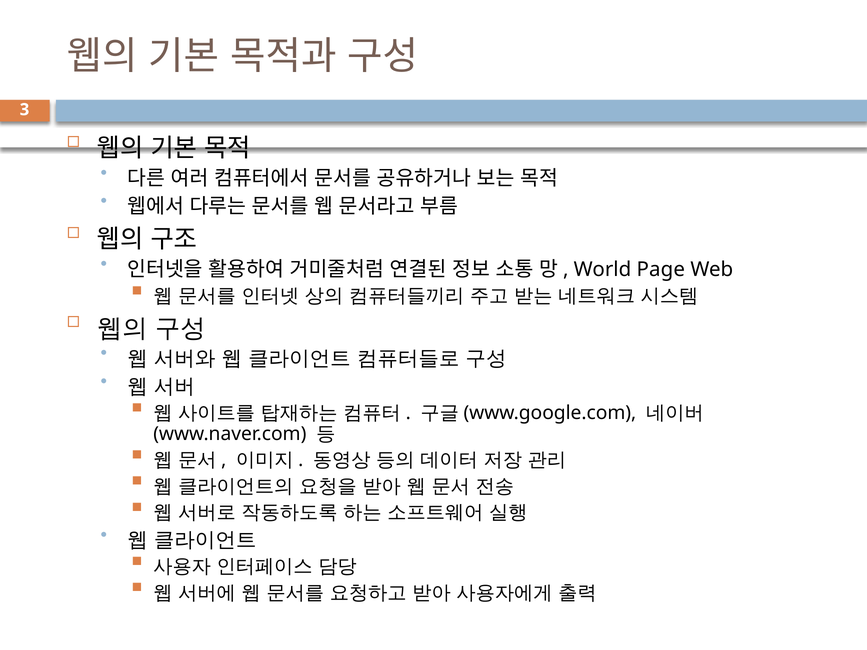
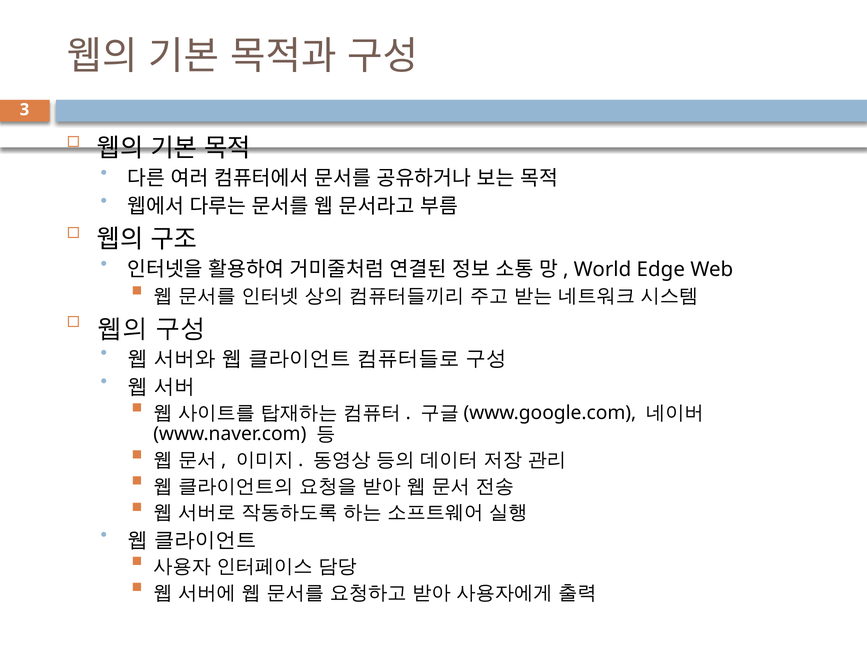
Page: Page -> Edge (661, 269)
